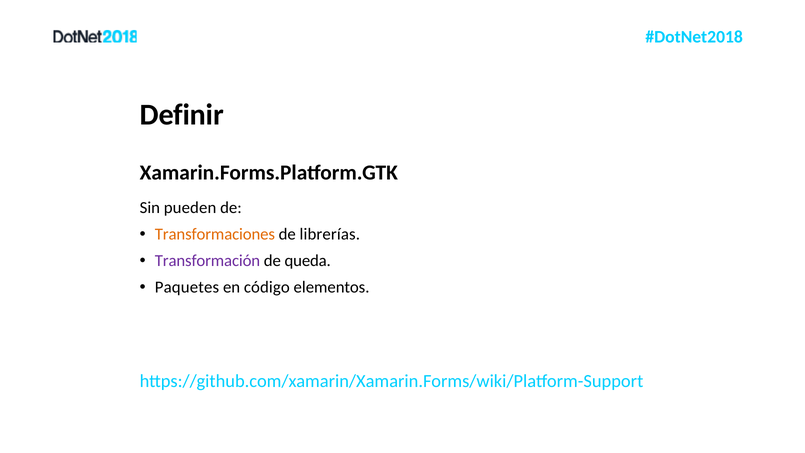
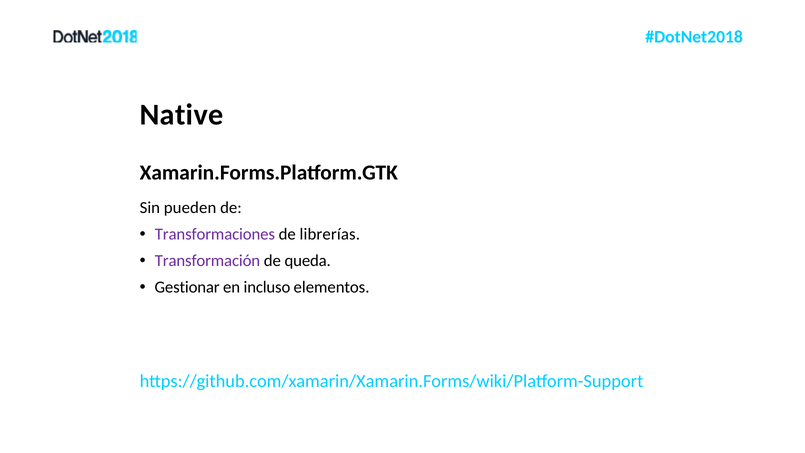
Definir: Definir -> Native (182, 115)
Transformaciones colour: orange -> purple (215, 234)
Paquetes: Paquetes -> Gestionar (187, 287)
código: código -> incluso (267, 287)
